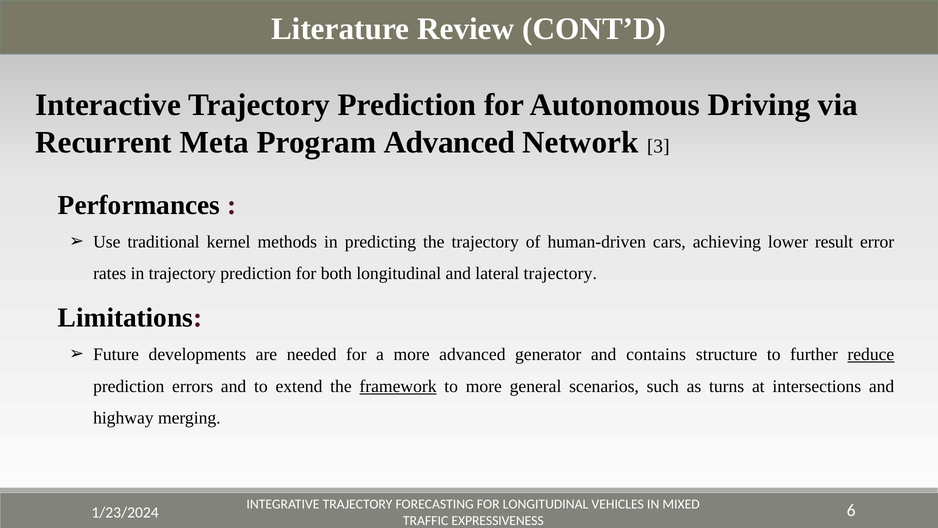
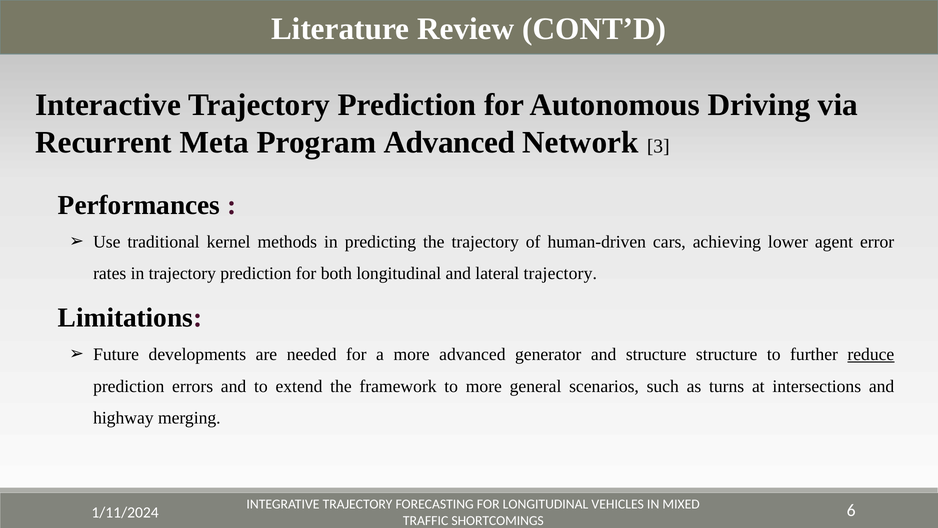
result: result -> agent (834, 242)
and contains: contains -> structure (656, 354)
framework underline: present -> none (398, 386)
1/23/2024: 1/23/2024 -> 1/11/2024 (125, 512)
EXPRESSIVENESS: EXPRESSIVENESS -> SHORTCOMINGS (498, 520)
